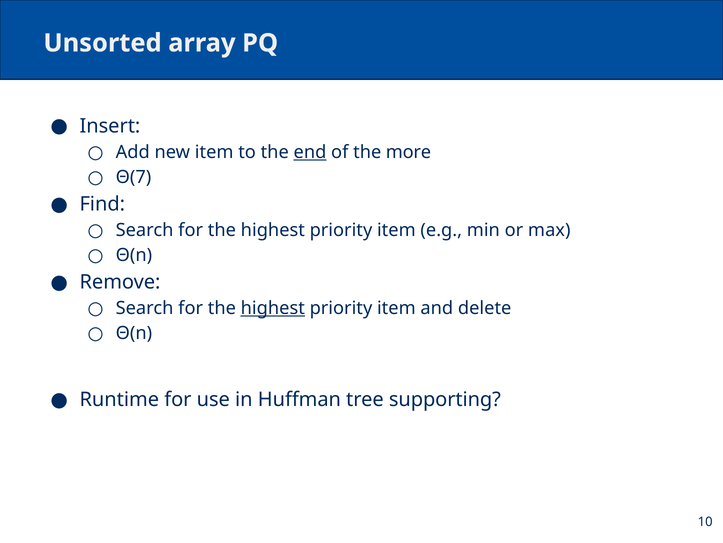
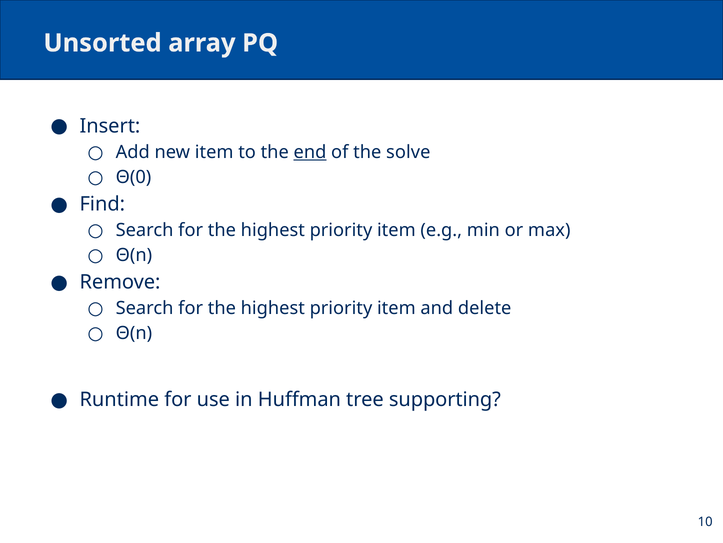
more: more -> solve (408, 152)
Θ(7: Θ(7 -> Θ(0 (134, 177)
highest underline: present -> none (273, 308)
